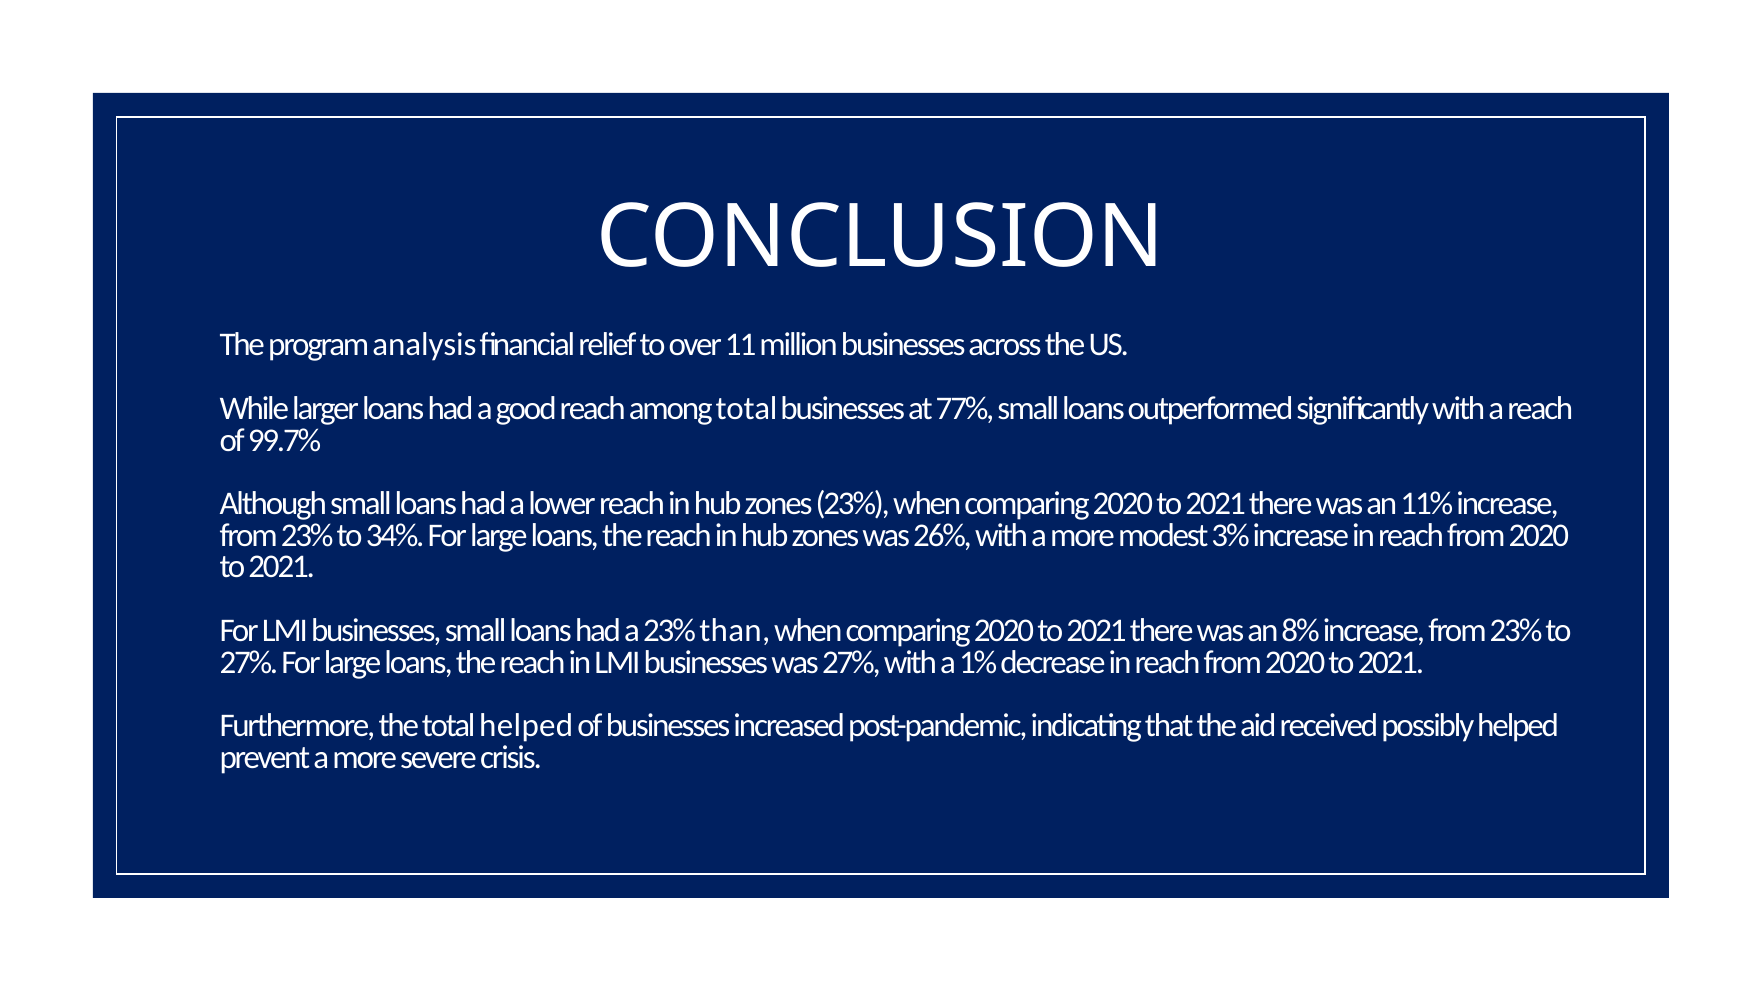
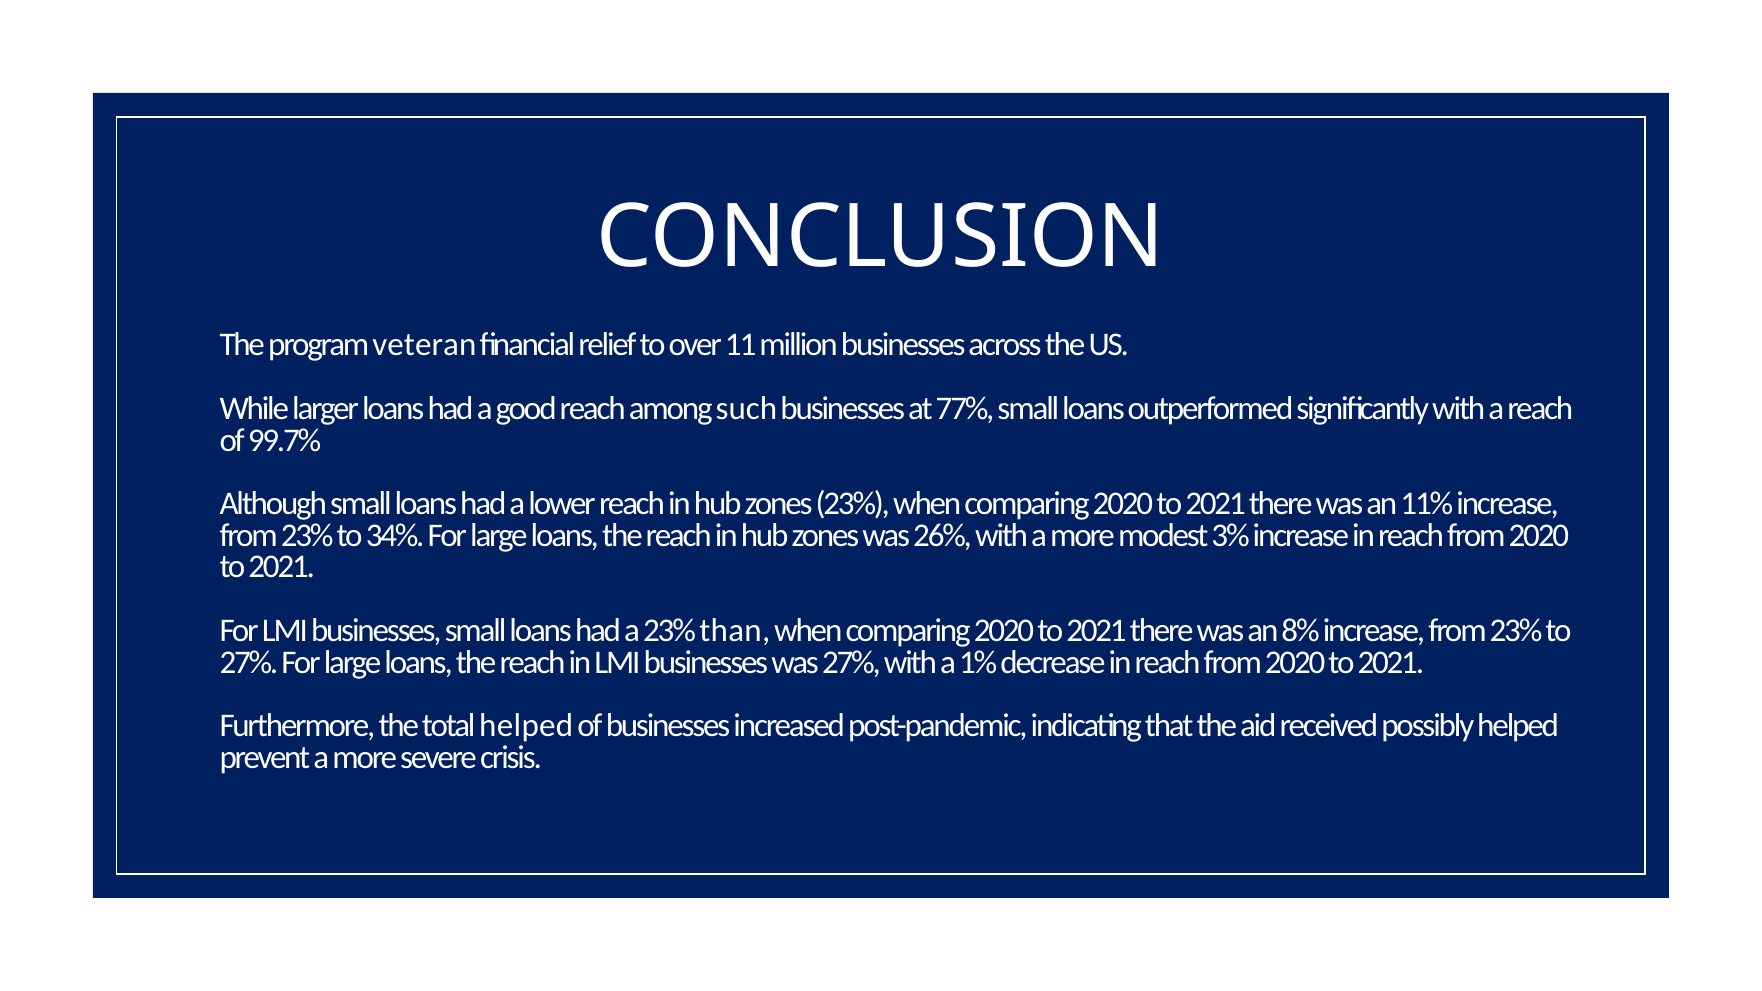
analysis: analysis -> veteran (424, 345)
among total: total -> such (746, 408)
